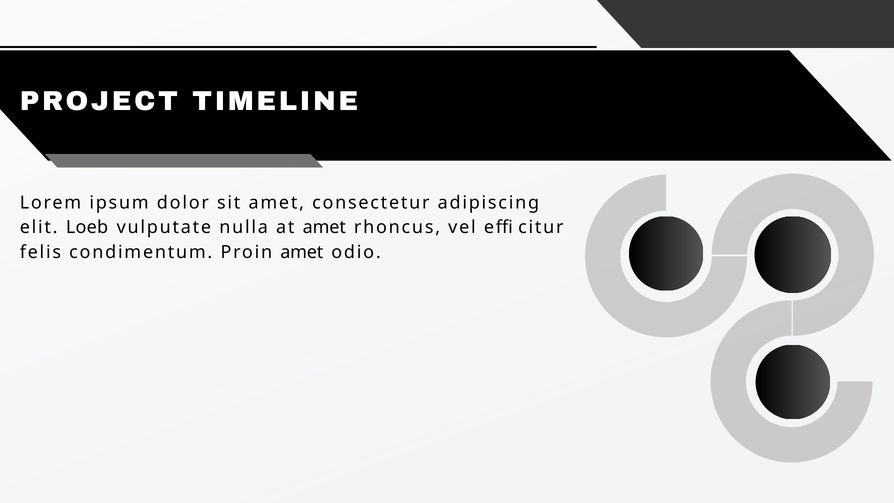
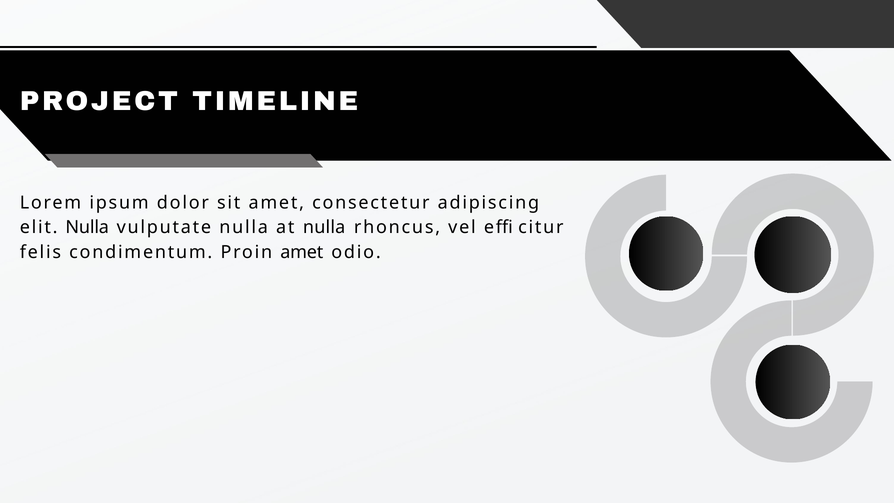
elit Loeb: Loeb -> Nulla (87, 227)
at amet: amet -> nulla (324, 227)
